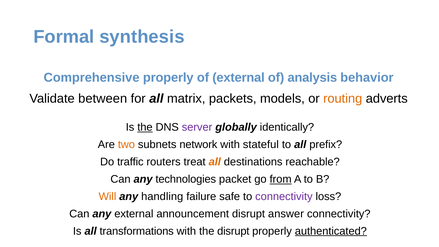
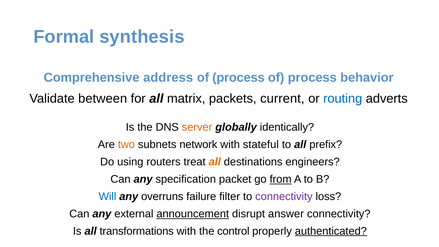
Comprehensive properly: properly -> address (168, 78)
external: external -> process (239, 78)
analysis: analysis -> process (312, 78)
models: models -> current (282, 98)
routing colour: orange -> blue (343, 98)
the underline: present -> none (145, 127)
server colour: purple -> orange (197, 127)
traffic: traffic -> using (130, 162)
reachable: reachable -> engineers (313, 162)
technologies: technologies -> specification (186, 179)
Will colour: orange -> blue (107, 196)
handling: handling -> overruns (162, 196)
safe: safe -> filter (230, 196)
announcement underline: none -> present (193, 214)
the disrupt: disrupt -> control (233, 231)
